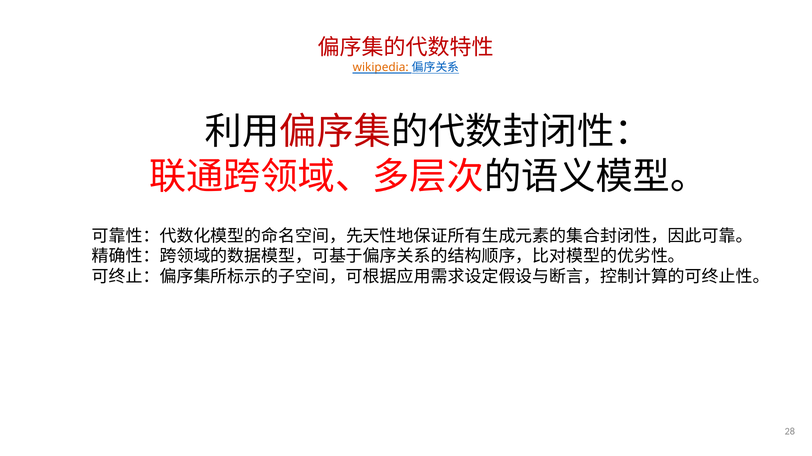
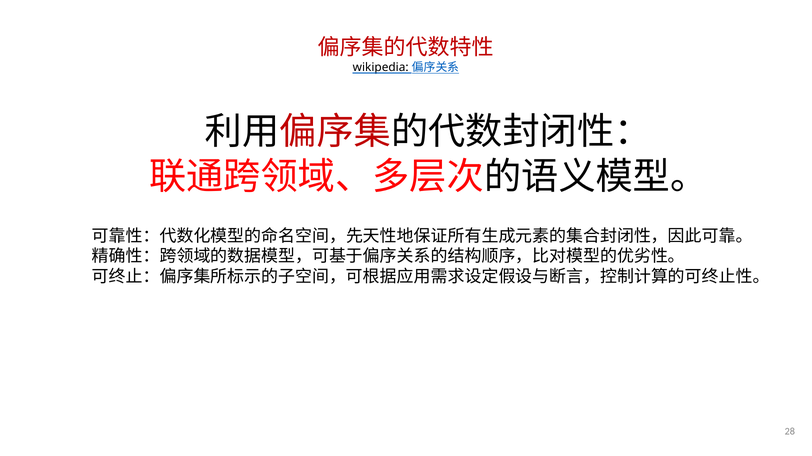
wikipedia colour: orange -> black (381, 68)
